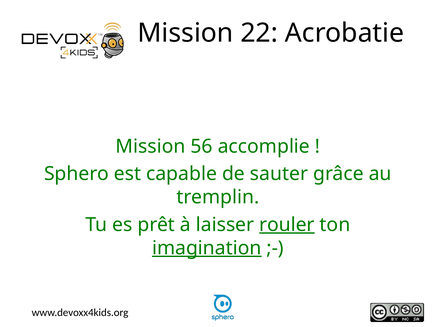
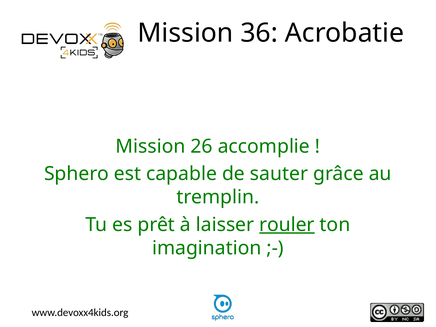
22: 22 -> 36 (259, 33)
56: 56 -> 26 (202, 146)
imagination underline: present -> none (207, 248)
